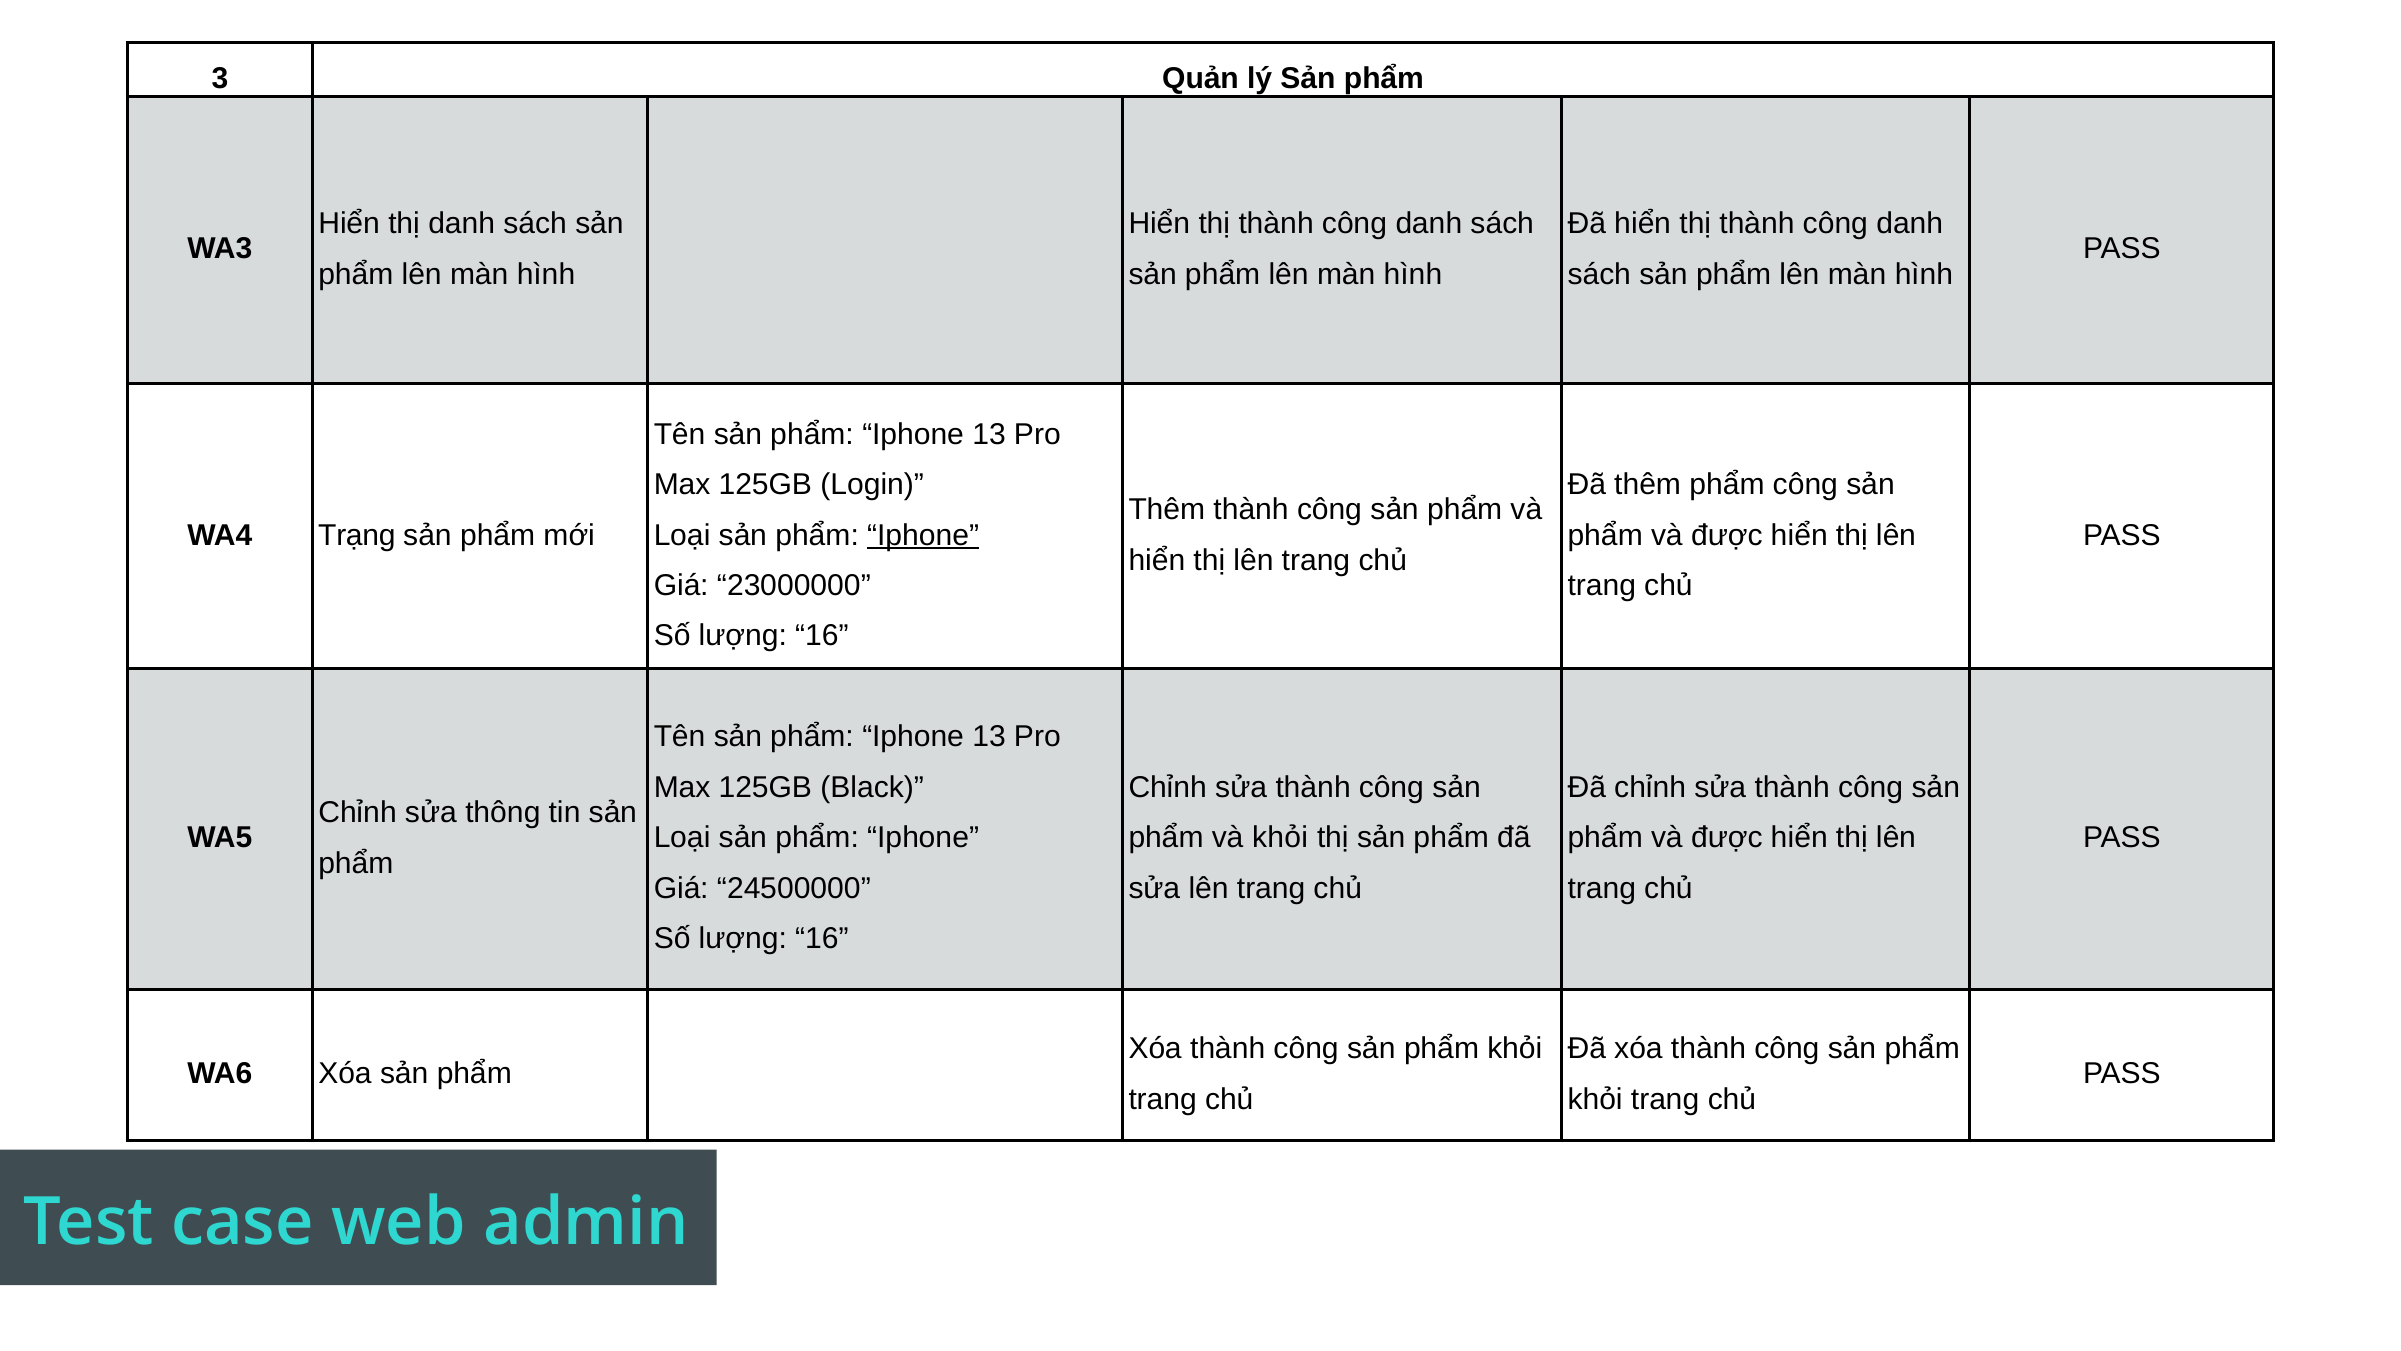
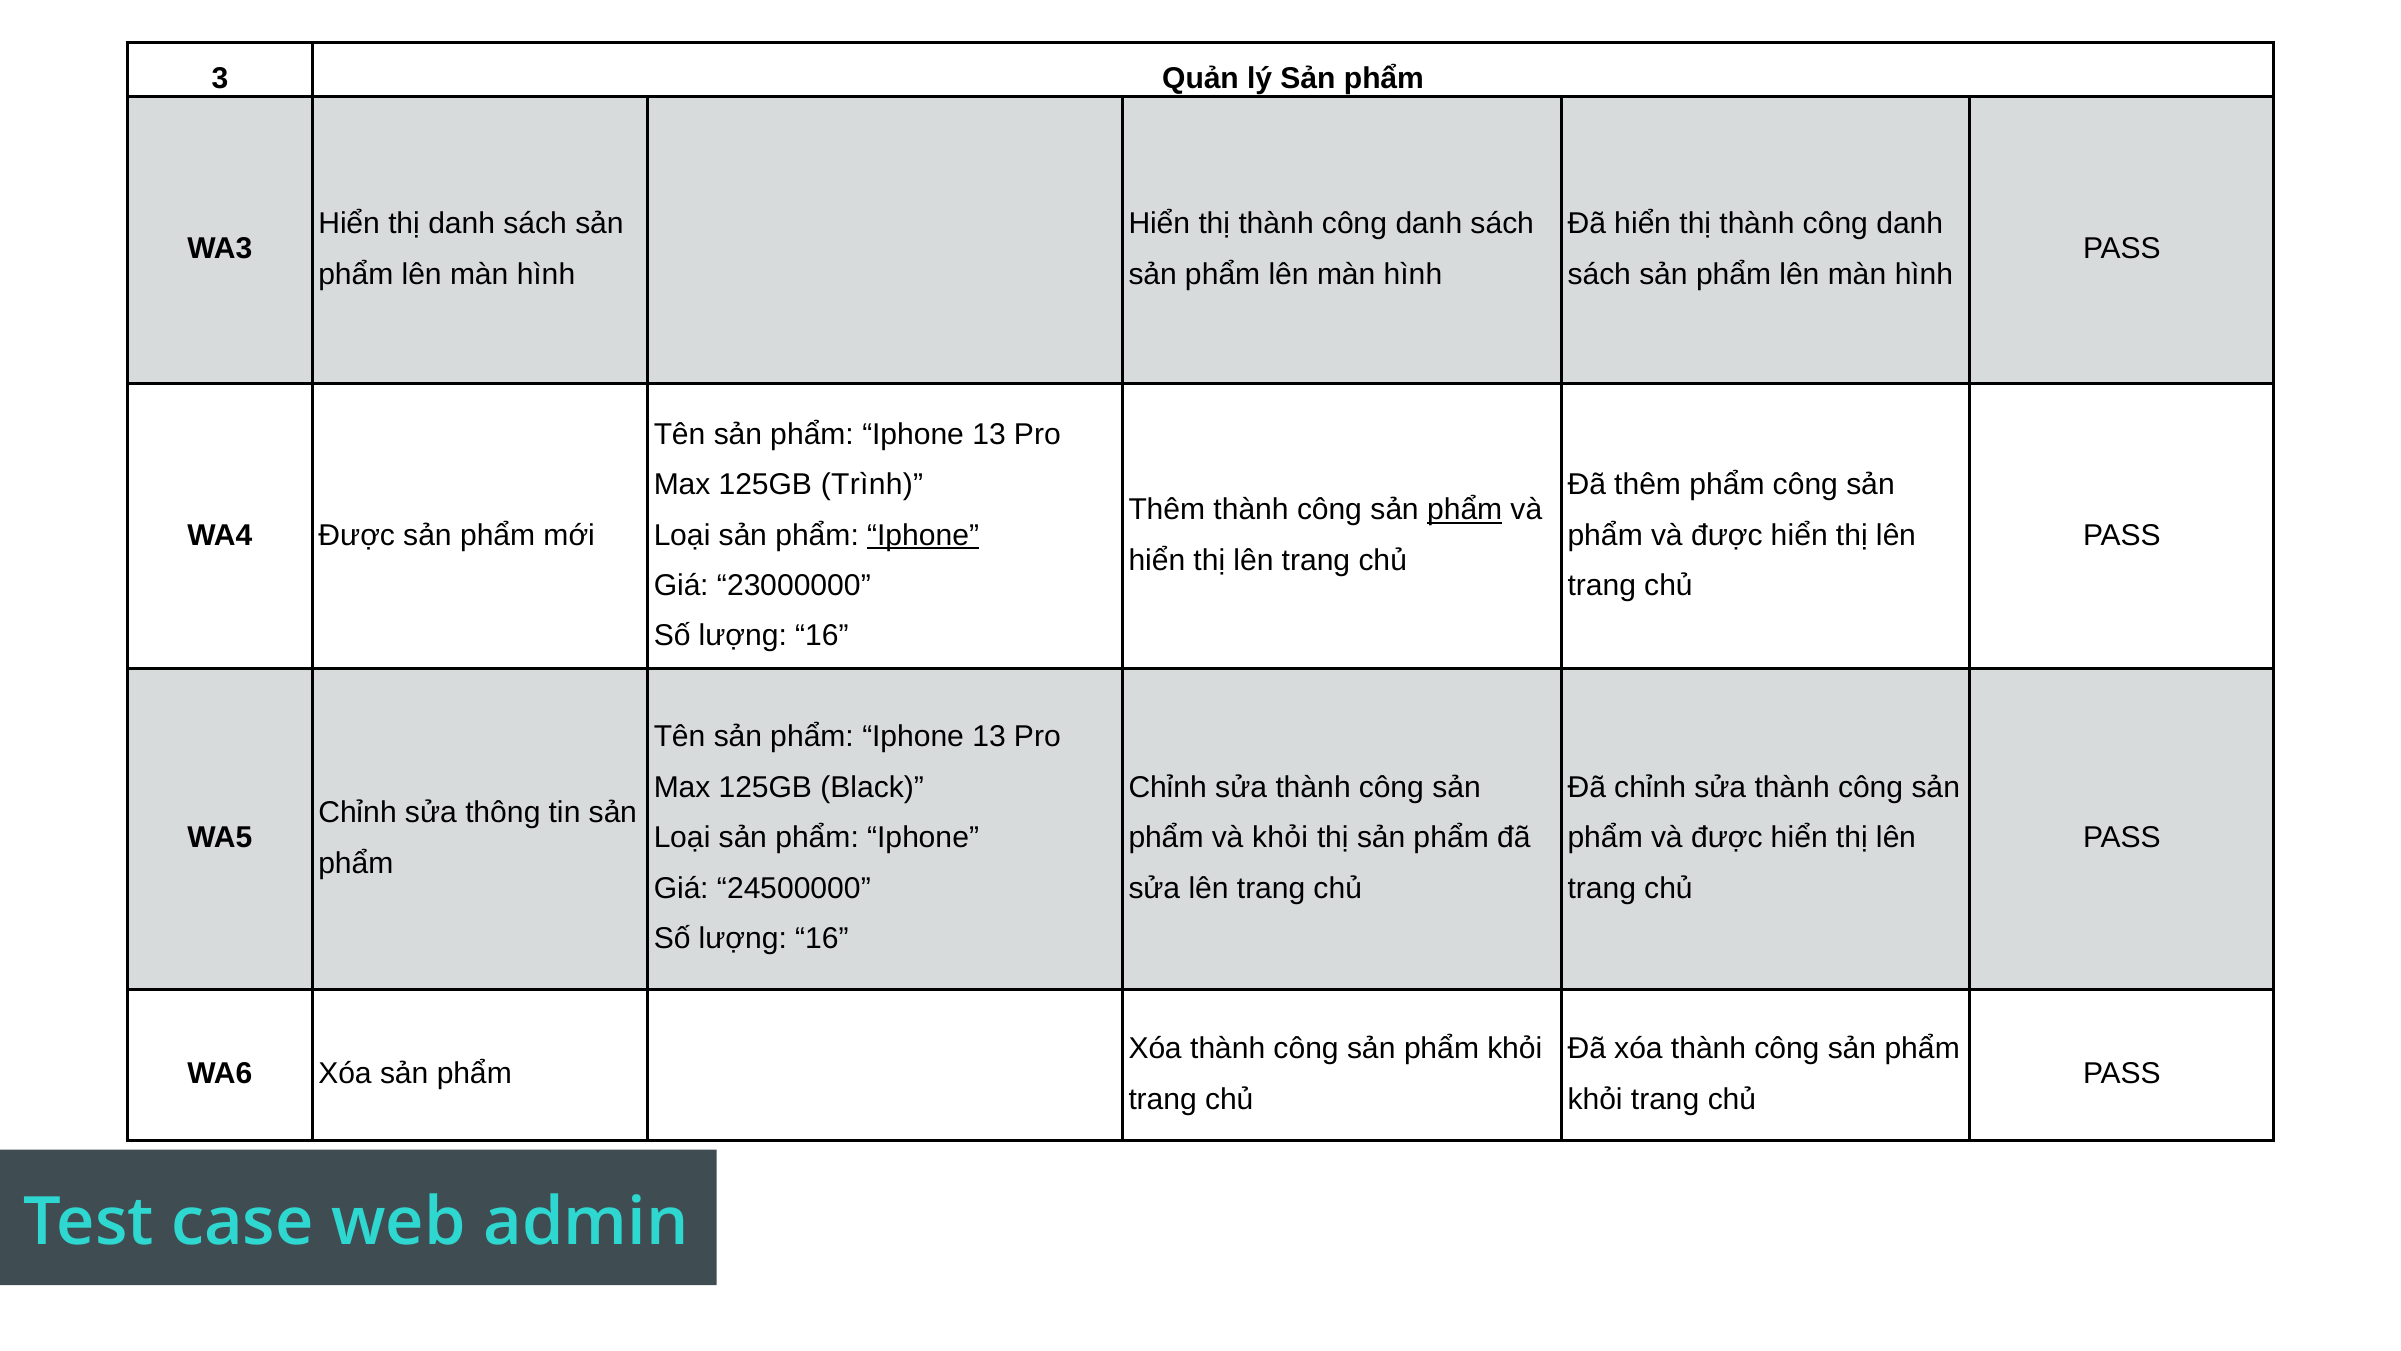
Login: Login -> Trình (872, 484)
phẩm underline: none -> present (1465, 510)
WA4 Trạng: Trạng -> Được (357, 535)
